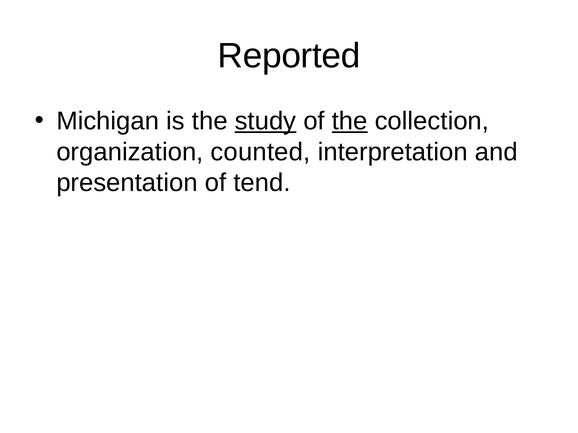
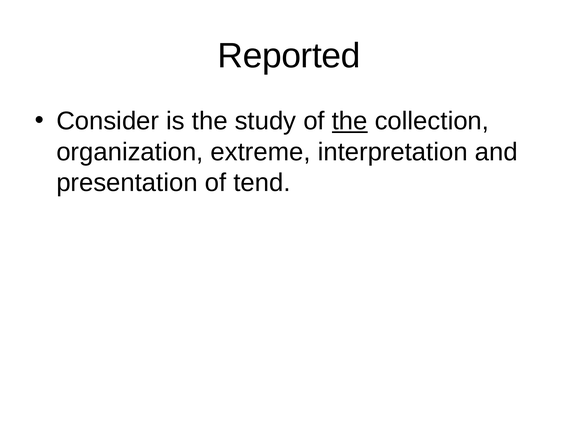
Michigan: Michigan -> Consider (108, 121)
study underline: present -> none (265, 121)
counted: counted -> extreme (261, 152)
